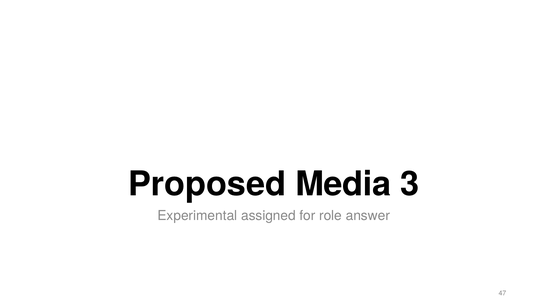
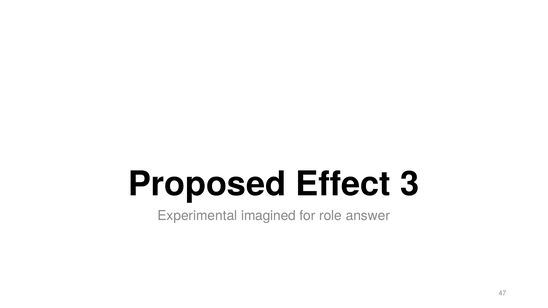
Media: Media -> Effect (343, 184)
assigned: assigned -> imagined (268, 216)
